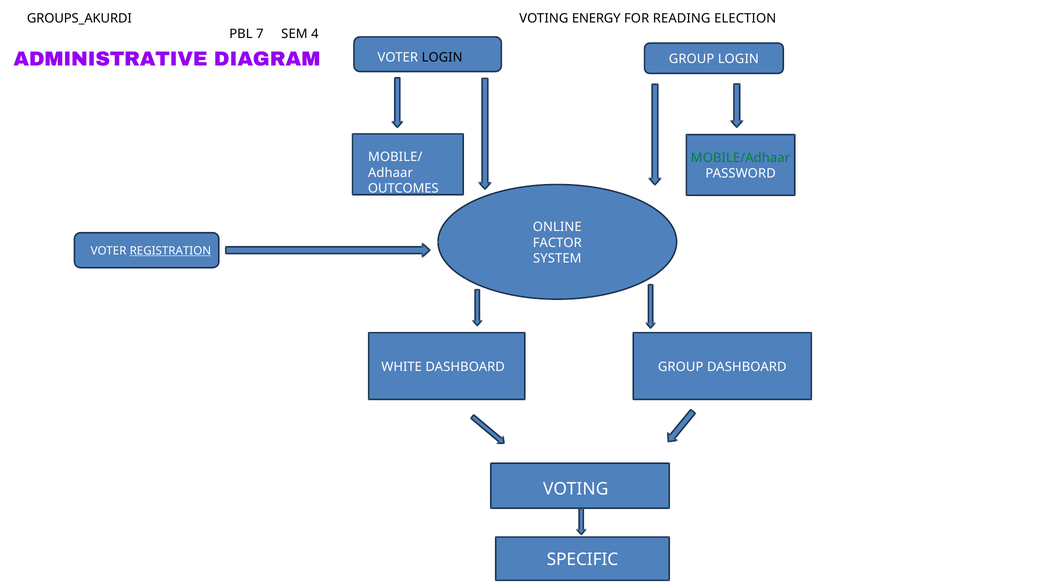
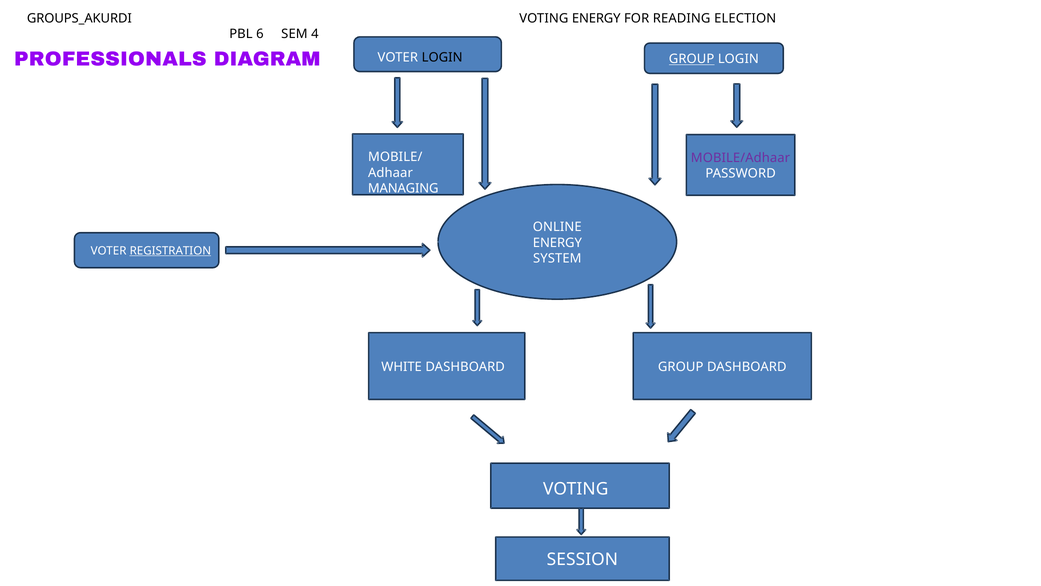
7: 7 -> 6 (260, 34)
ADMINISTRATIVE: ADMINISTRATIVE -> PROFESSIONALS (110, 59)
GROUP underline: none -> present (692, 59)
MOBILE/Adhaar colour: green -> purple (740, 158)
OUTCOMES: OUTCOMES -> MANAGING (403, 188)
FACTOR: FACTOR -> ENERGY (557, 243)
SPECIFIC: SPECIFIC -> SESSION (582, 559)
